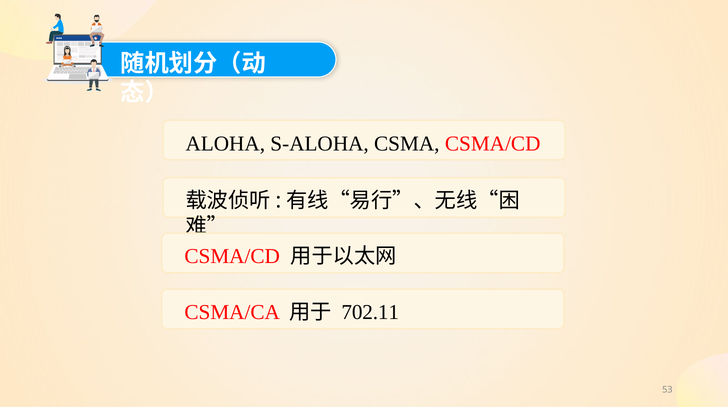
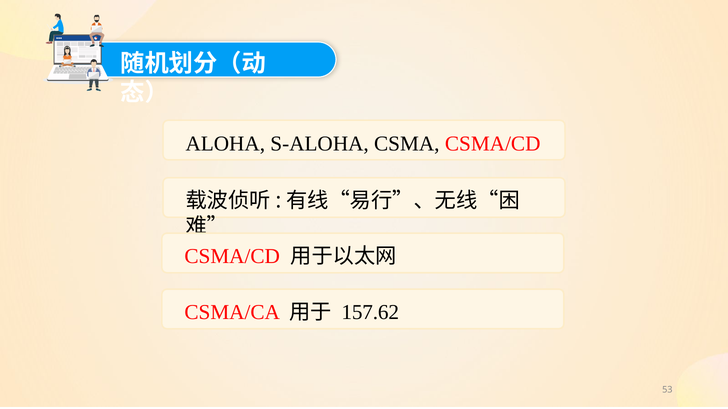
702.11: 702.11 -> 157.62 (370, 313)
